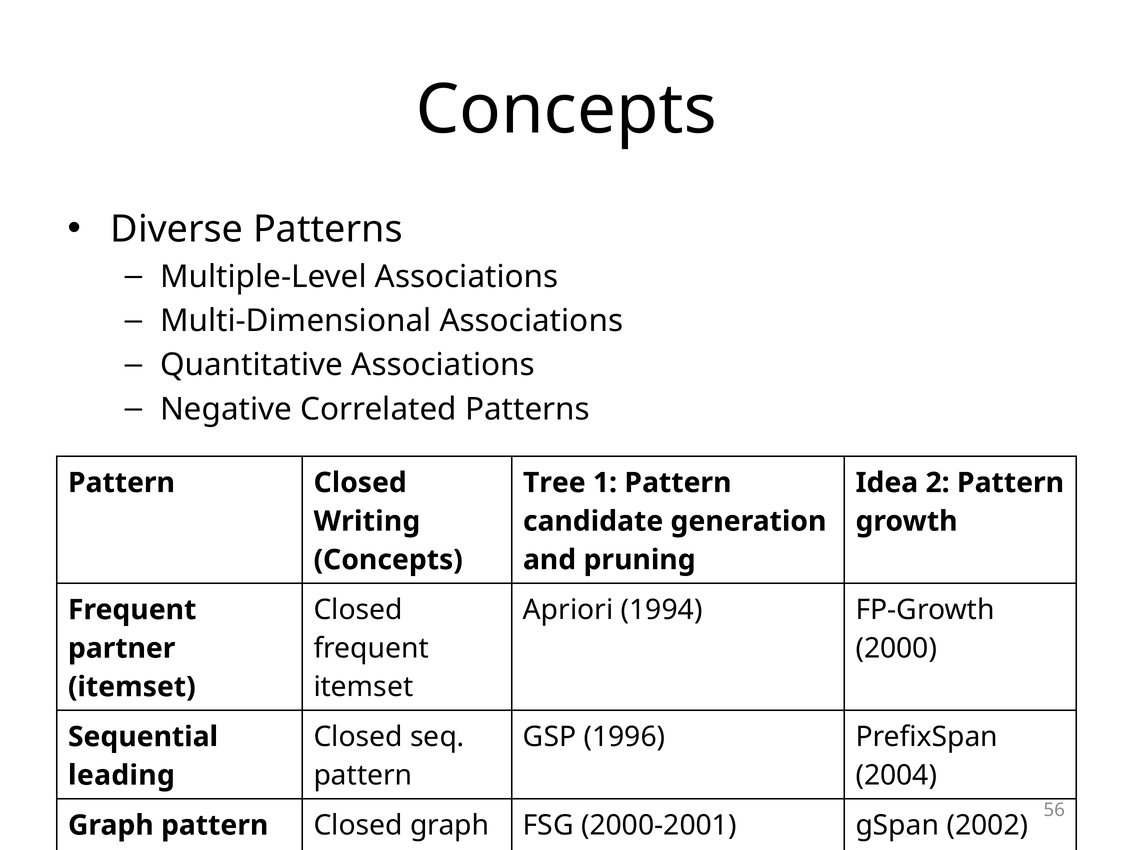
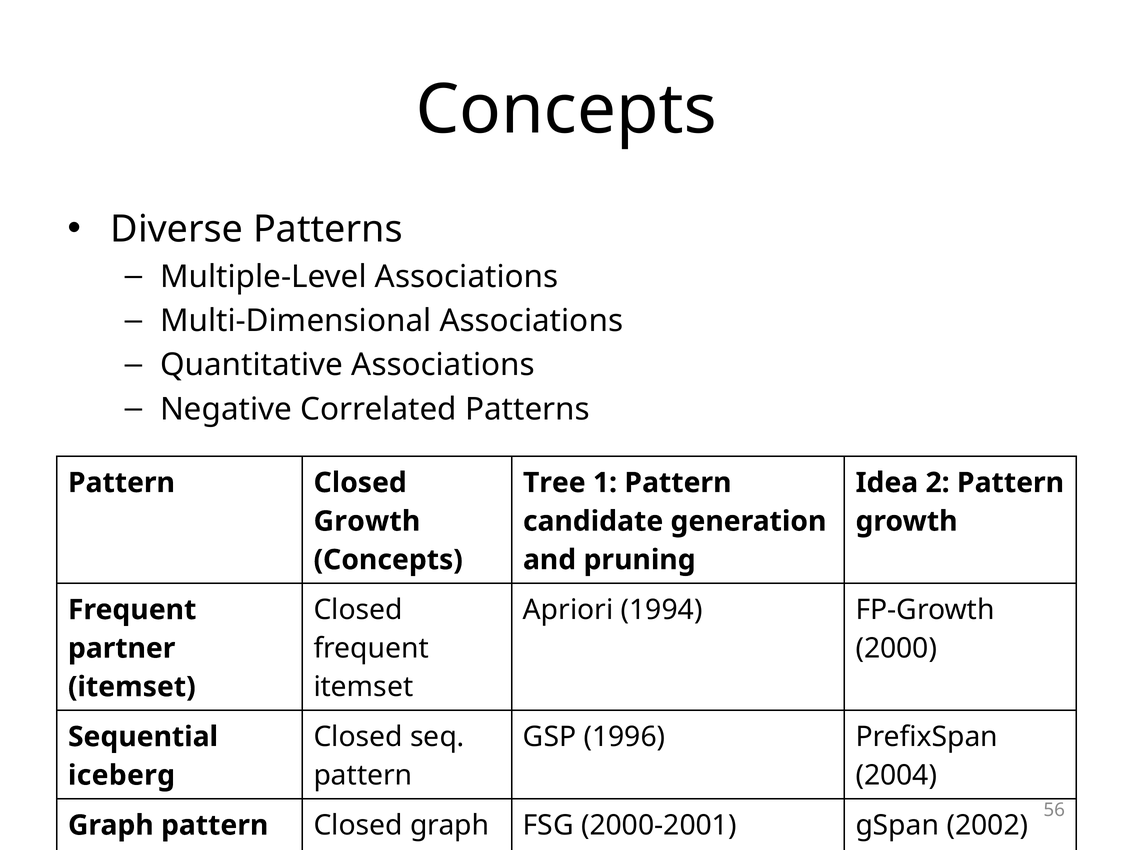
Writing: Writing -> Growth (367, 521)
leading: leading -> iceberg (121, 775)
